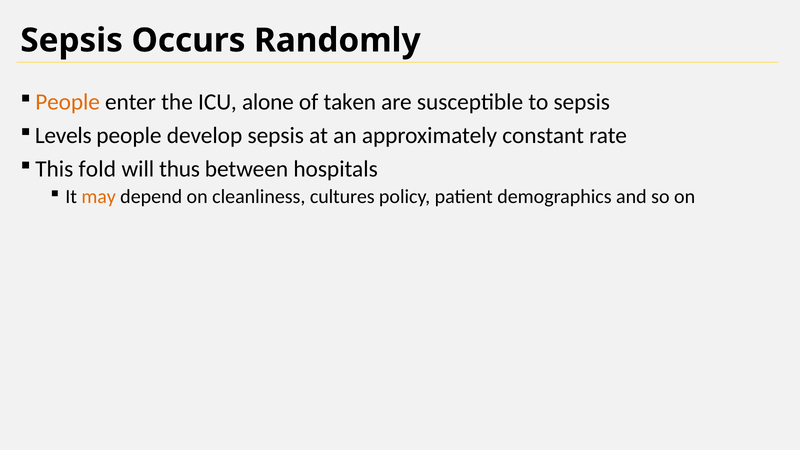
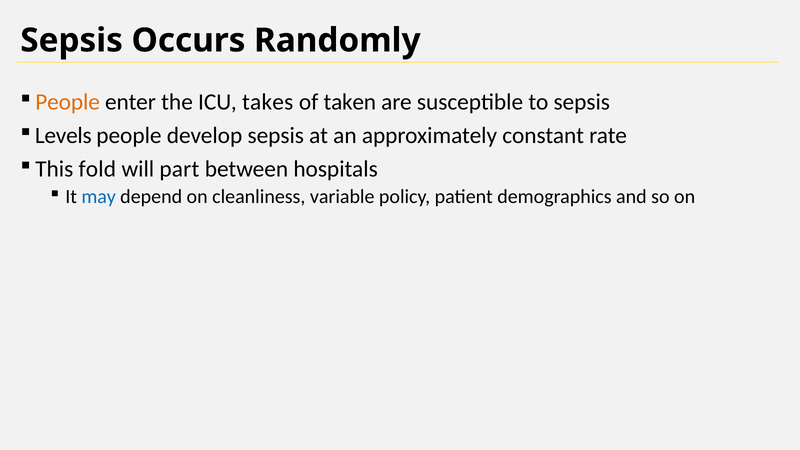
alone: alone -> takes (268, 102)
thus: thus -> part (179, 169)
may colour: orange -> blue (99, 197)
cultures: cultures -> variable (342, 197)
